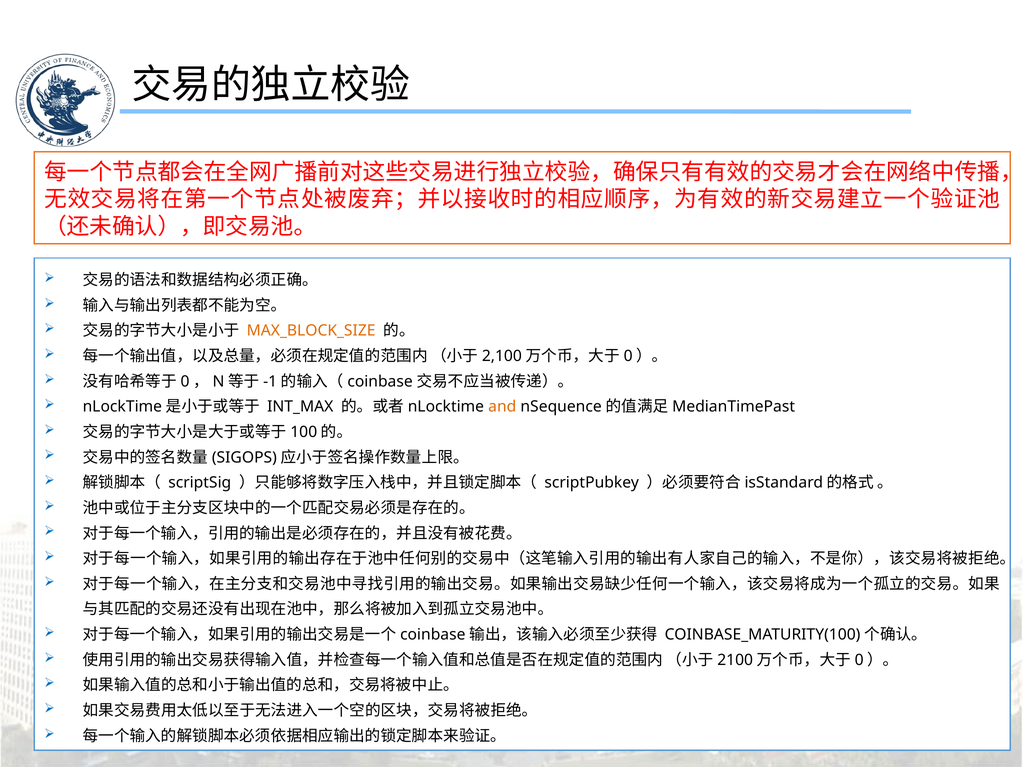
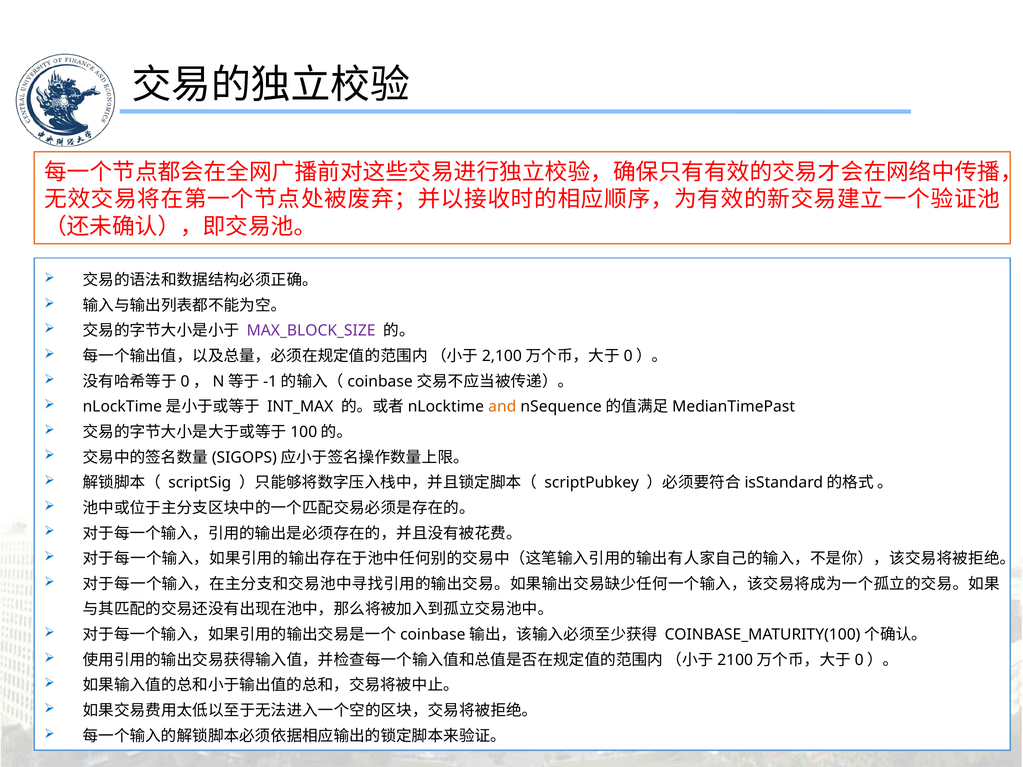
MAX_BLOCK_SIZE colour: orange -> purple (311, 331)
